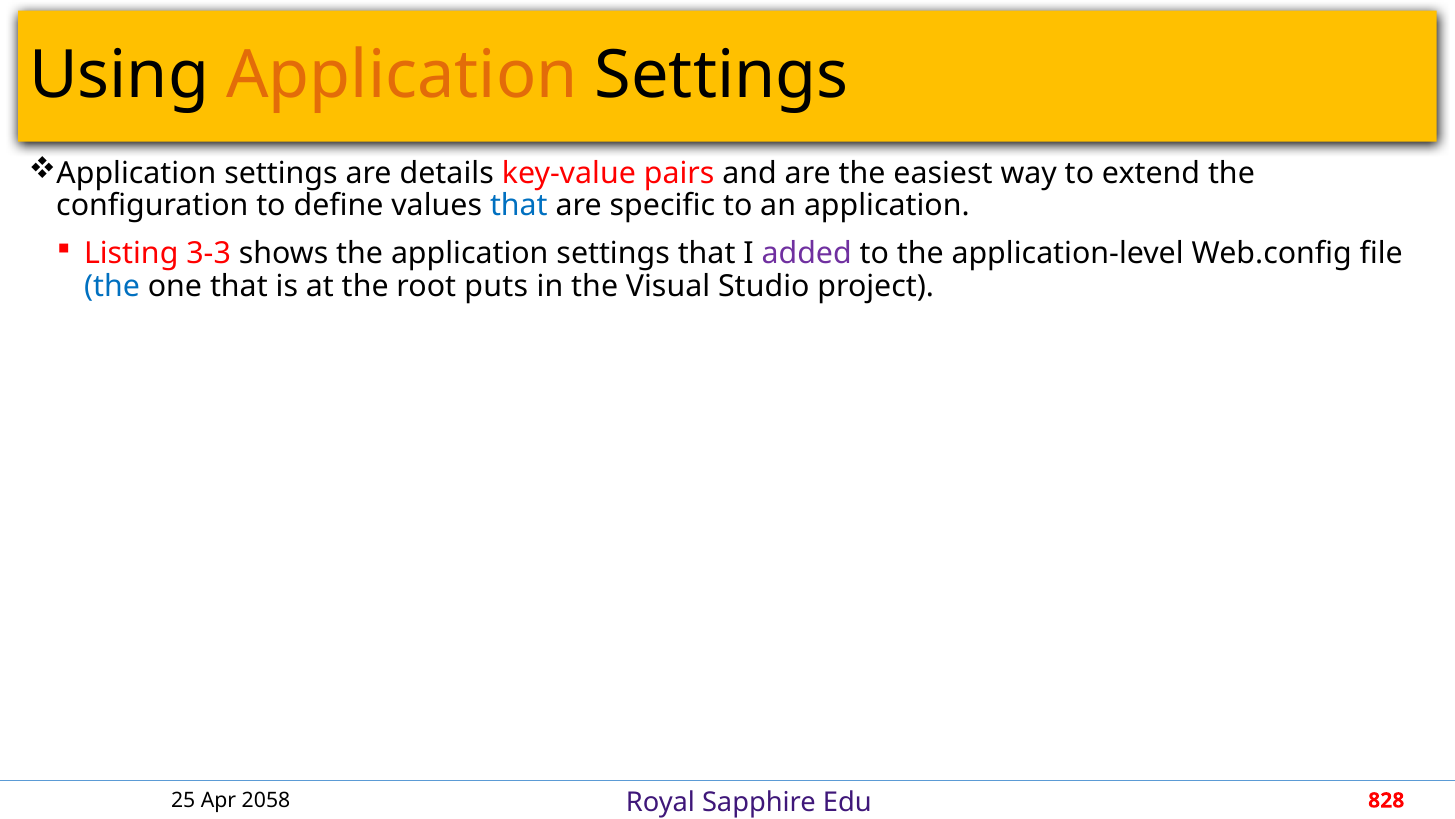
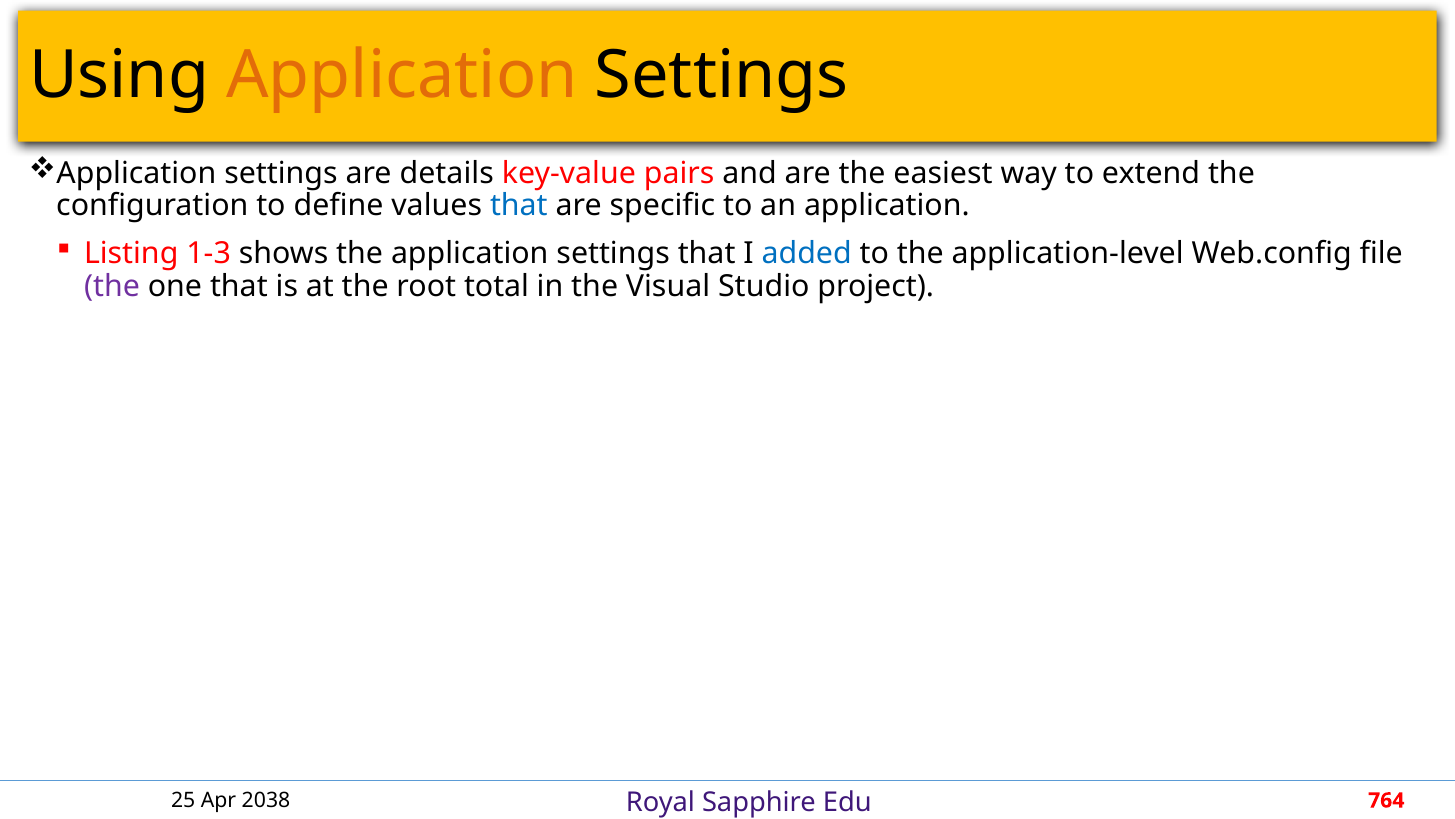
3-3: 3-3 -> 1-3 (209, 254)
added colour: purple -> blue (807, 254)
the colour: blue -> purple (112, 286)
puts: puts -> total (497, 286)
2058: 2058 -> 2038 (266, 800)
828: 828 -> 764 (1386, 800)
